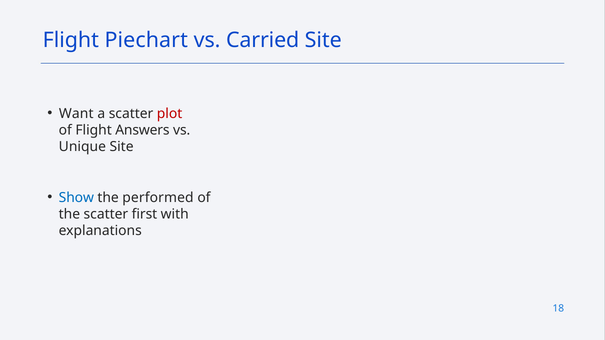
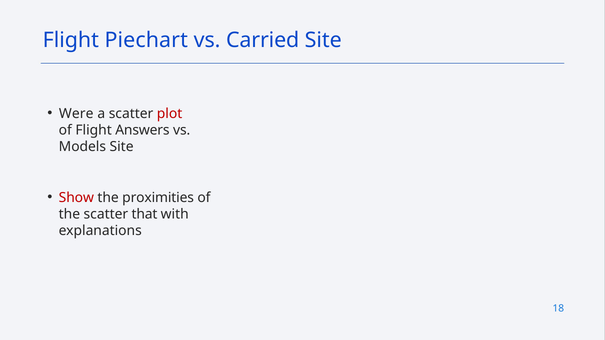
Want: Want -> Were (76, 114)
Unique: Unique -> Models (82, 147)
Show colour: blue -> red (76, 198)
performed: performed -> proximities (158, 198)
first: first -> that (145, 214)
